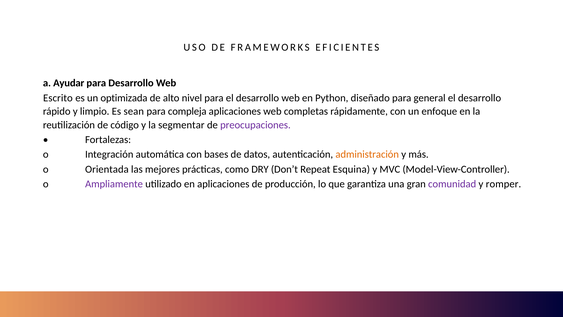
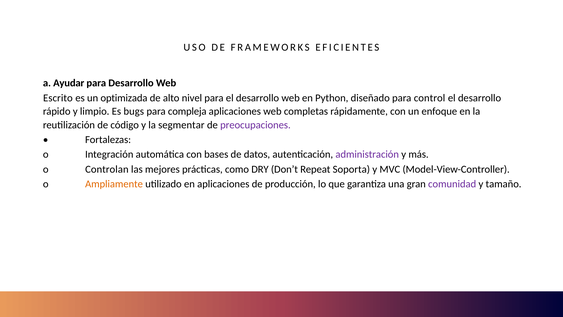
general: general -> control (430, 98)
sean: sean -> bugs (134, 111)
administración colour: orange -> purple (367, 154)
Orientada: Orientada -> Controlan (107, 169)
Esquina: Esquina -> Soporta (351, 169)
Ampliamente colour: purple -> orange (114, 184)
romper: romper -> tamaño (504, 184)
